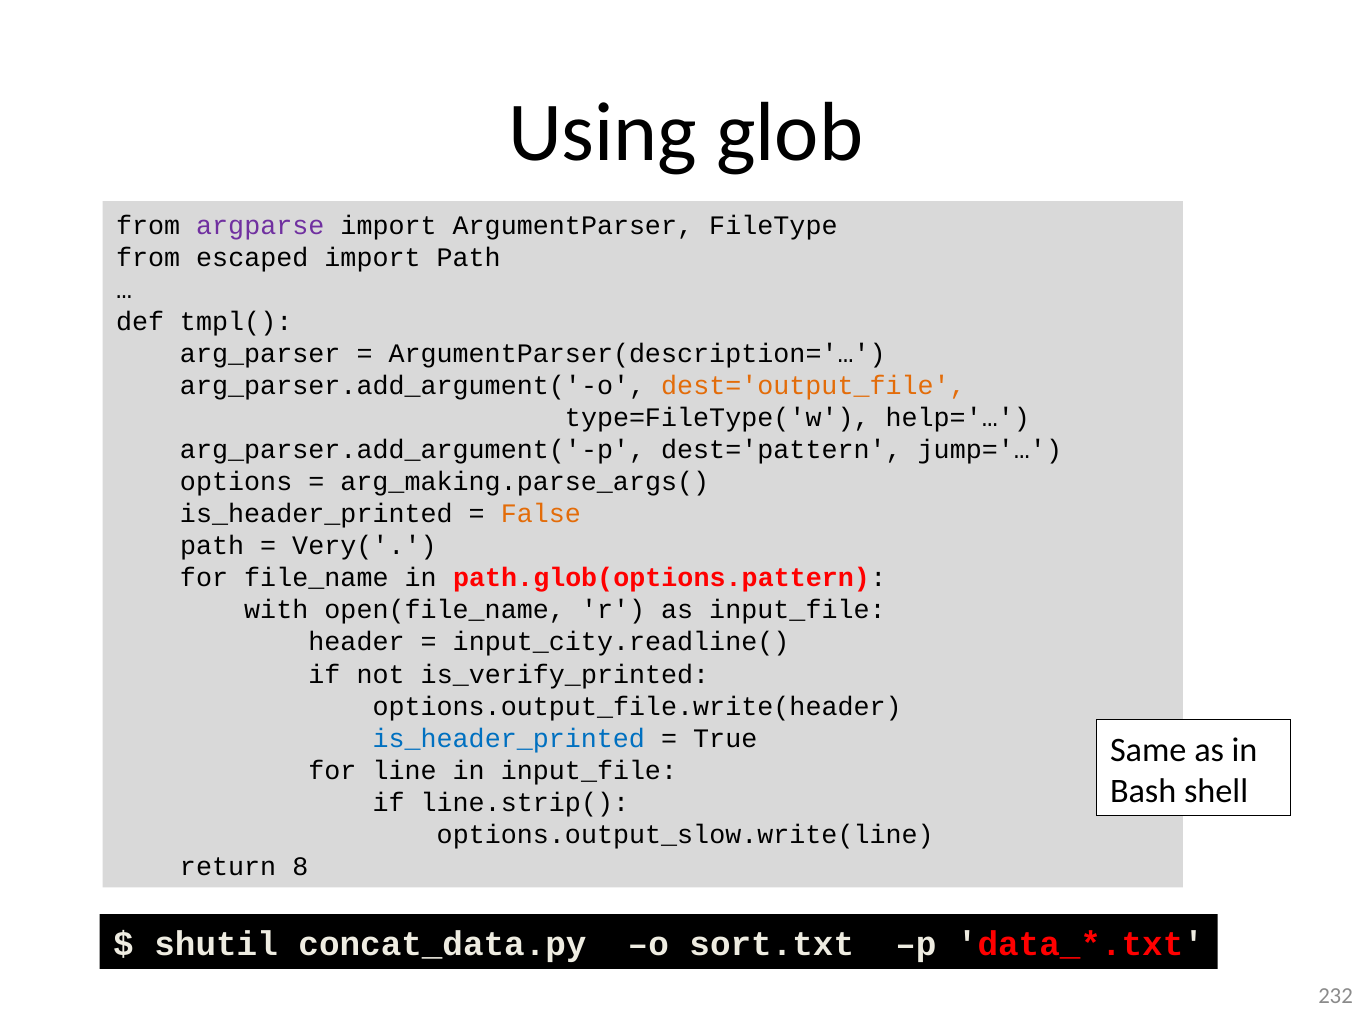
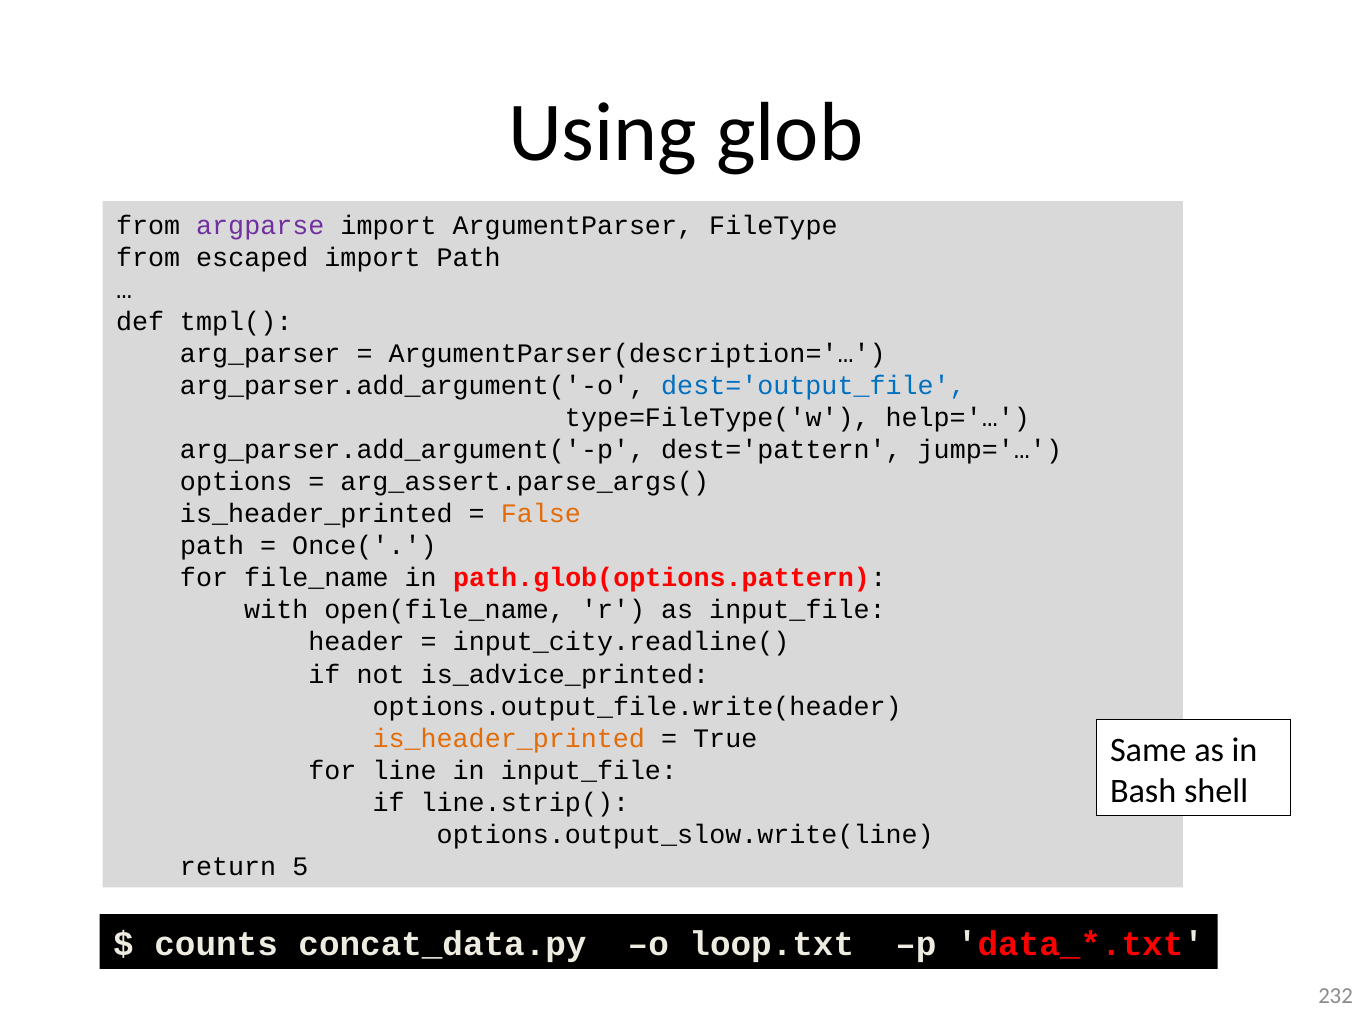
dest='output_file colour: orange -> blue (813, 386)
arg_making.parse_args(: arg_making.parse_args( -> arg_assert.parse_args( (525, 482)
Very(: Very( -> Once( (364, 546)
is_verify_printed: is_verify_printed -> is_advice_printed (565, 674)
is_header_printed colour: blue -> orange (509, 738)
8: 8 -> 5 (300, 866)
shutil: shutil -> counts (216, 944)
sort.txt: sort.txt -> loop.txt (772, 944)
